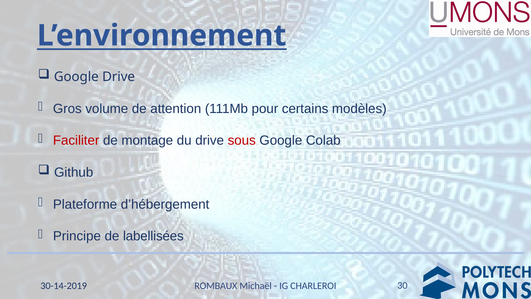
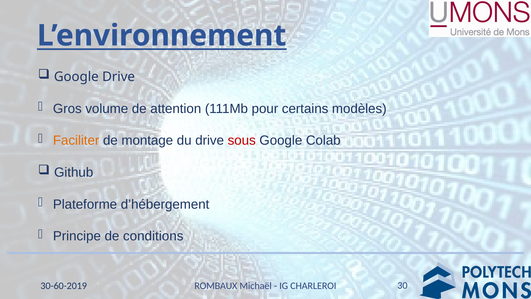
Faciliter colour: red -> orange (76, 140)
labellisées: labellisées -> conditions (153, 236)
30-14-2019: 30-14-2019 -> 30-60-2019 (64, 285)
